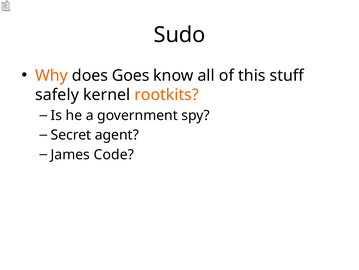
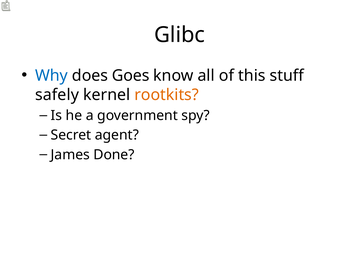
Sudo: Sudo -> Glibc (180, 35)
Why colour: orange -> blue (51, 75)
Code: Code -> Done (114, 154)
